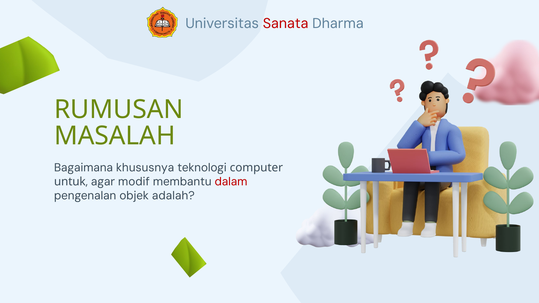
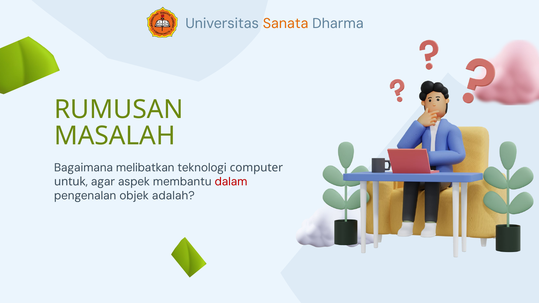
Sanata colour: red -> orange (286, 23)
khususnya: khususnya -> melibatkan (145, 168)
modif: modif -> aspek (134, 182)
